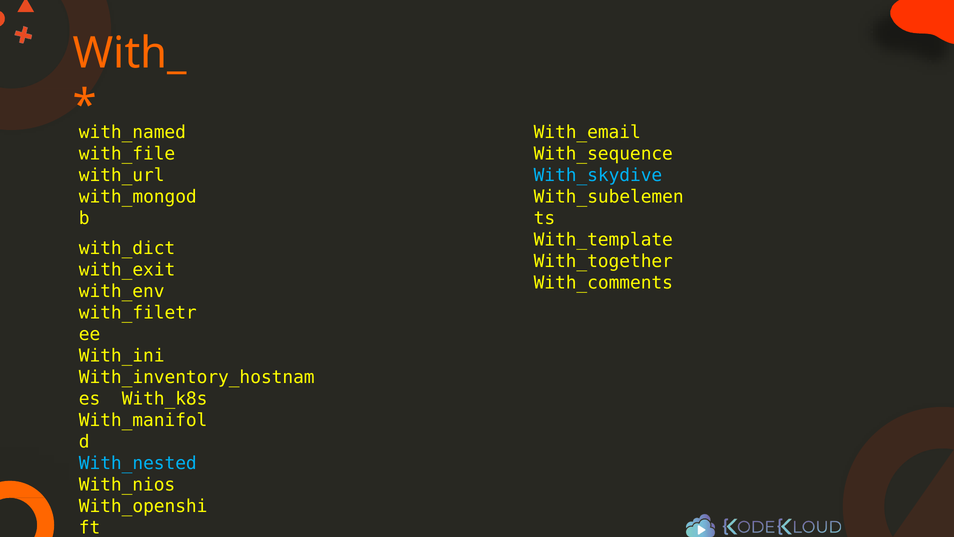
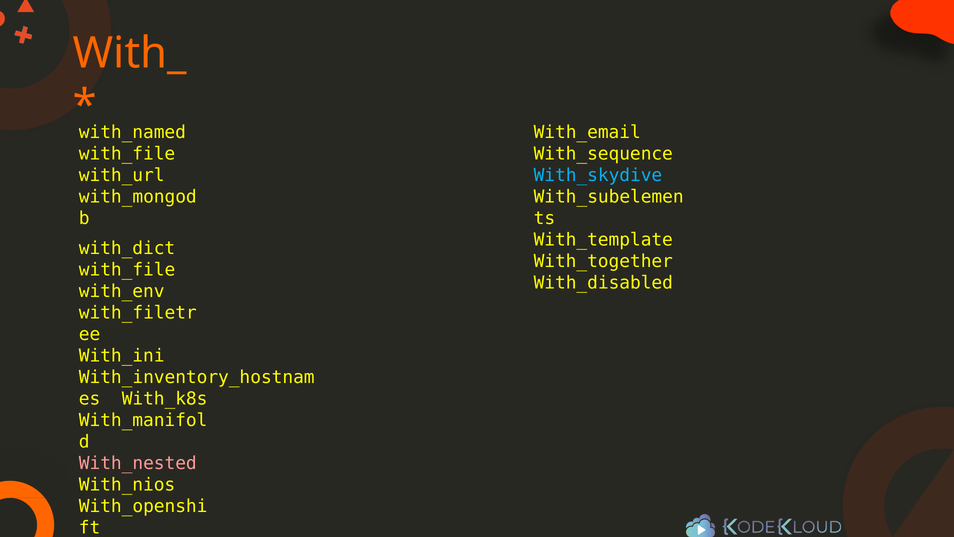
with_exit: with_exit -> with_file (127, 270)
With_comments: With_comments -> With_disabled (603, 283)
With_nested colour: light blue -> pink (138, 463)
